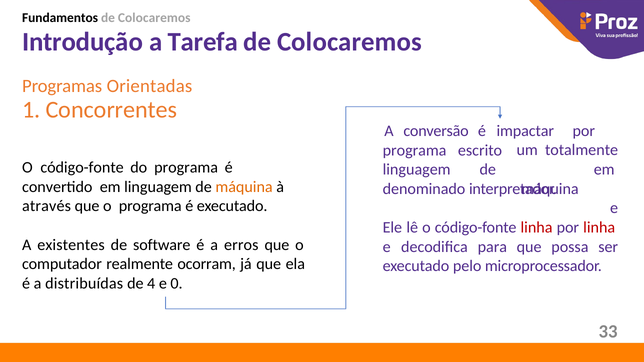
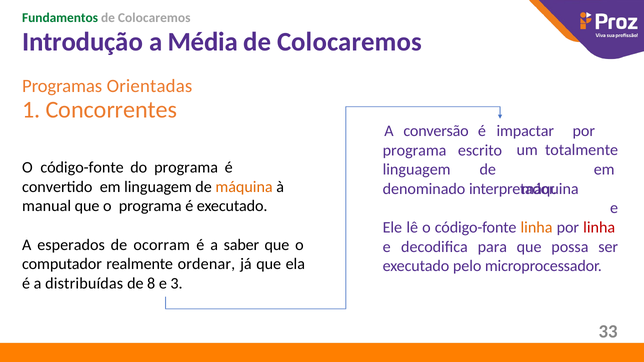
Fundamentos colour: black -> green (60, 18)
Tarefa: Tarefa -> Média (203, 42)
através: através -> manual (47, 206)
linha colour: red -> orange (537, 228)
existentes: existentes -> esperados (71, 245)
software: software -> ocorram (162, 245)
erros: erros -> saber (241, 245)
ocorram: ocorram -> ordenar (206, 264)
4: 4 -> 8 (151, 284)
0: 0 -> 3 (177, 284)
